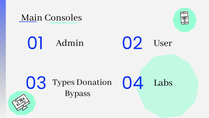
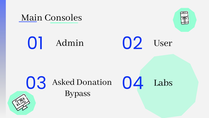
Types: Types -> Asked (64, 81)
